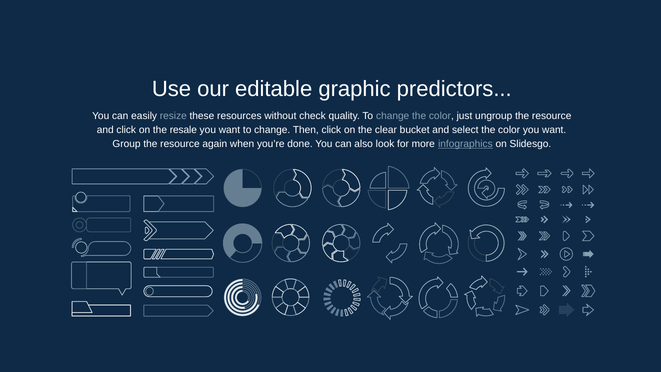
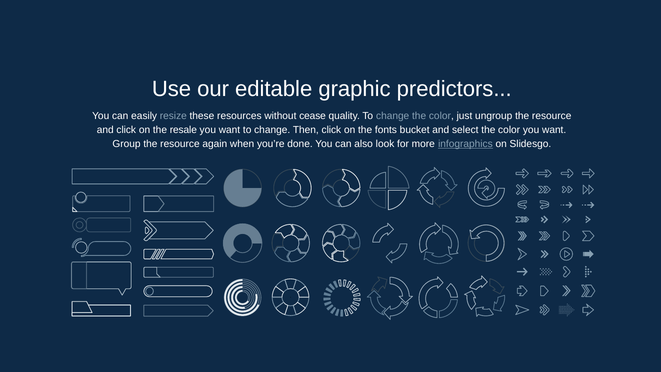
check: check -> cease (313, 116)
clear: clear -> fonts (386, 130)
